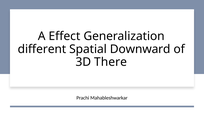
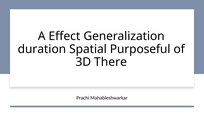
different: different -> duration (42, 49)
Downward: Downward -> Purposeful (140, 49)
